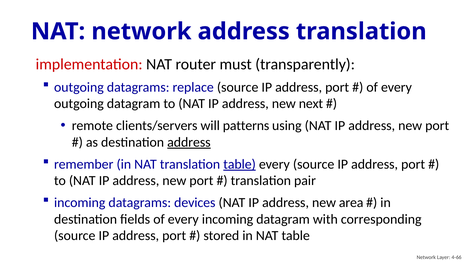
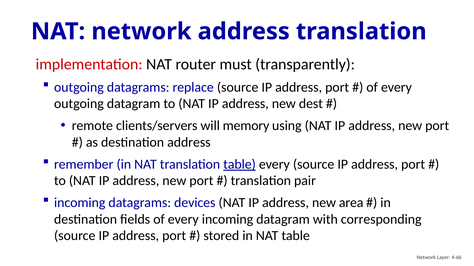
next: next -> dest (311, 104)
patterns: patterns -> memory (246, 126)
address underline: present -> none (189, 143)
